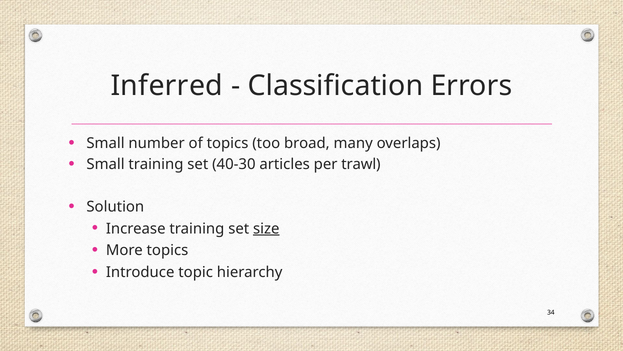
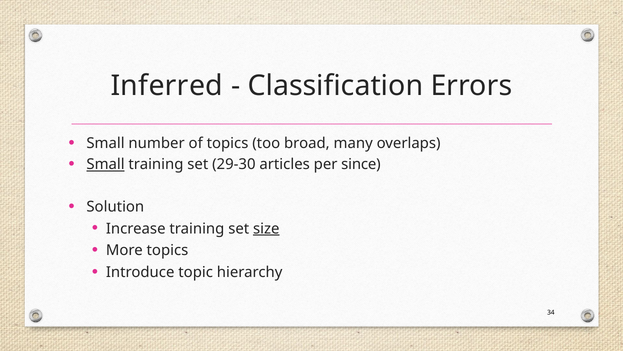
Small underline: none -> present (106, 164)
40-30: 40-30 -> 29-30 (234, 164)
trawl: trawl -> since (361, 164)
